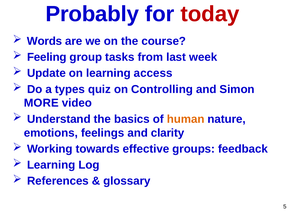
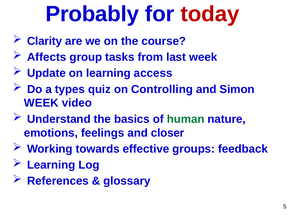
Words: Words -> Clarity (45, 41)
Feeling: Feeling -> Affects (47, 57)
MORE: MORE -> WEEK (41, 103)
human colour: orange -> green (186, 119)
clarity: clarity -> closer (168, 133)
